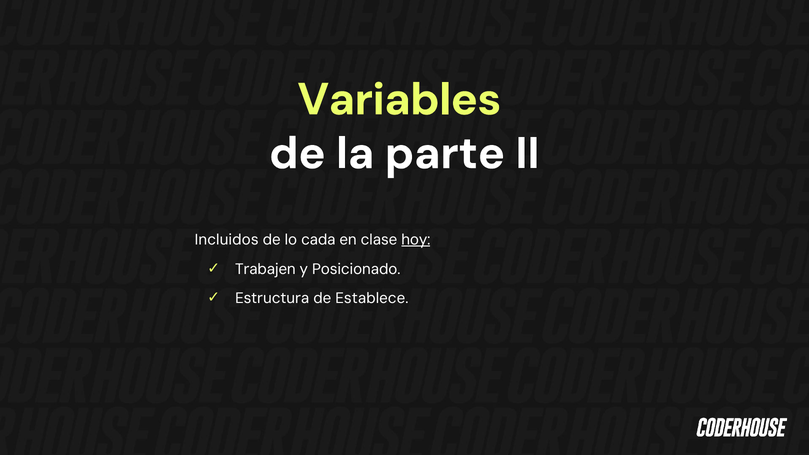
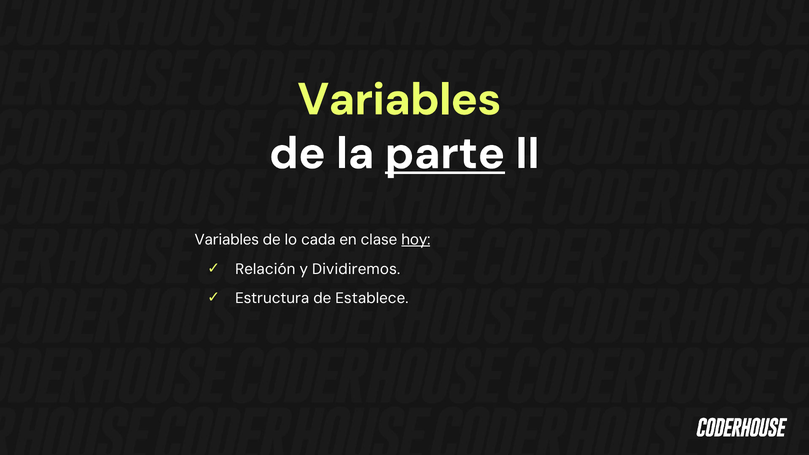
parte underline: none -> present (445, 153)
Incluidos: Incluidos -> Variables (227, 240)
Trabajen: Trabajen -> Relación (265, 269)
Posicionado: Posicionado -> Dividiremos (356, 269)
